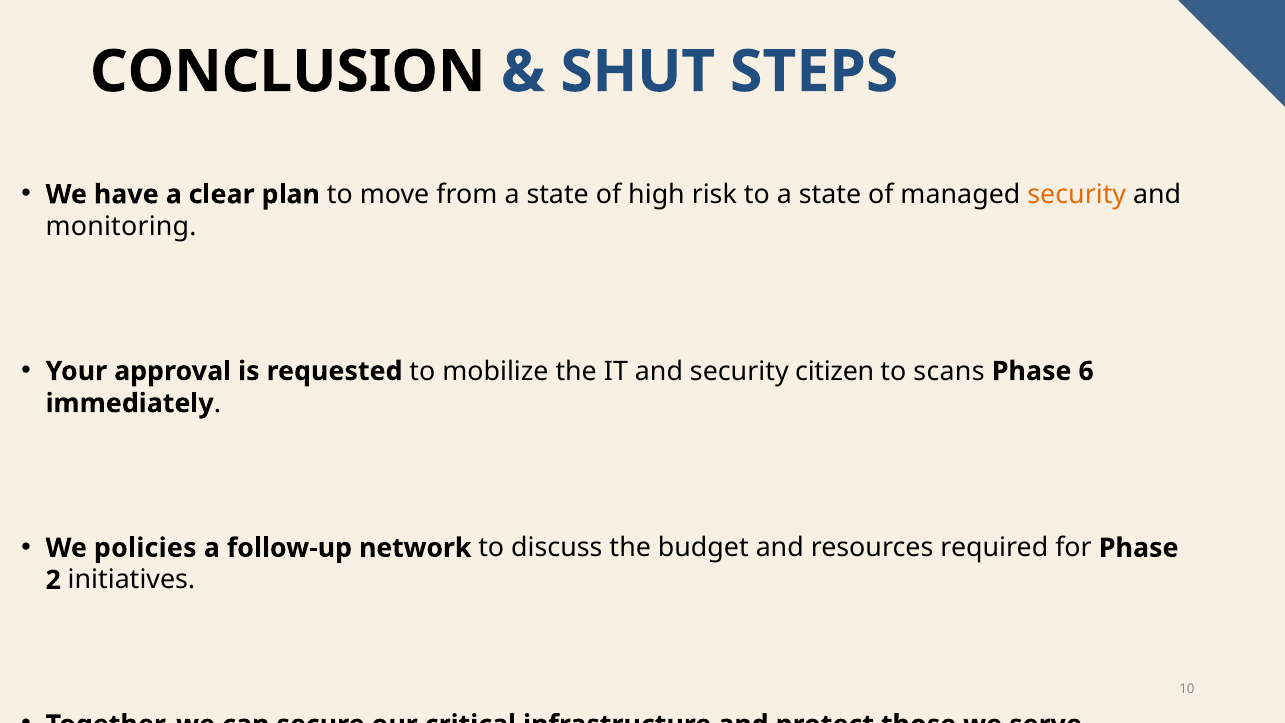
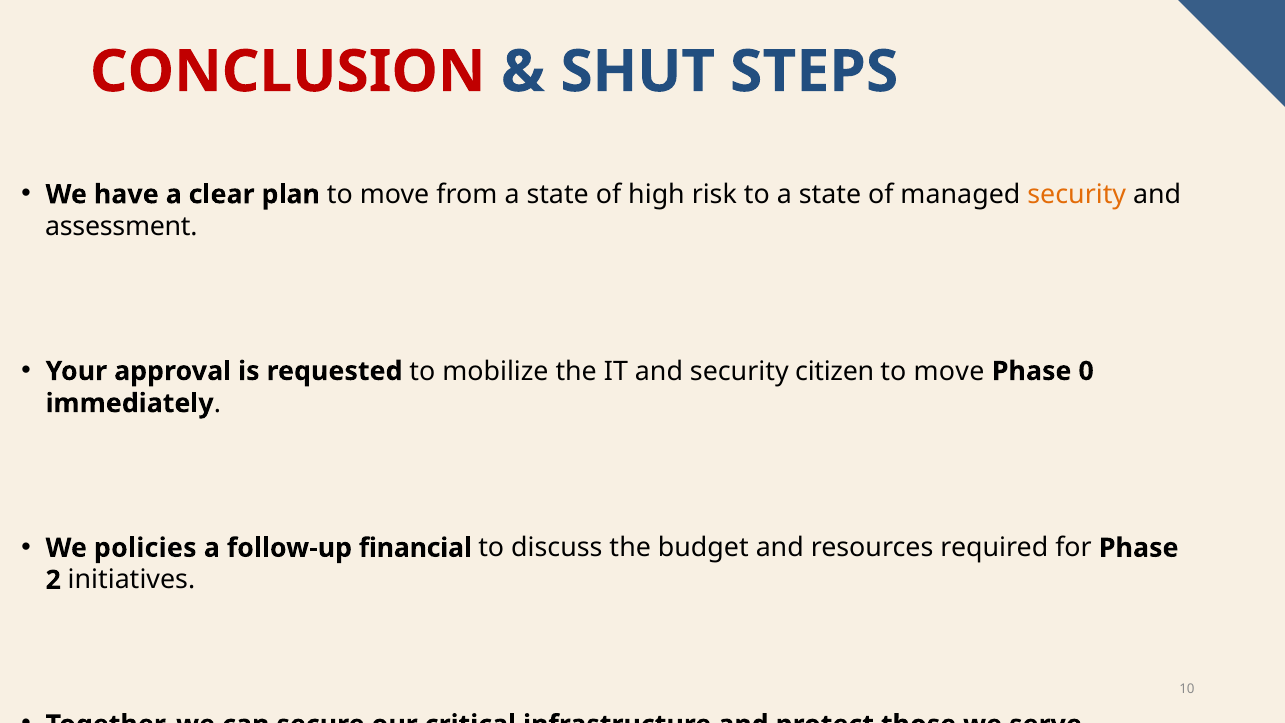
CONCLUSION colour: black -> red (288, 72)
monitoring: monitoring -> assessment (121, 227)
scans: scans -> move (949, 371)
6: 6 -> 0 (1086, 371)
network: network -> financial (415, 548)
